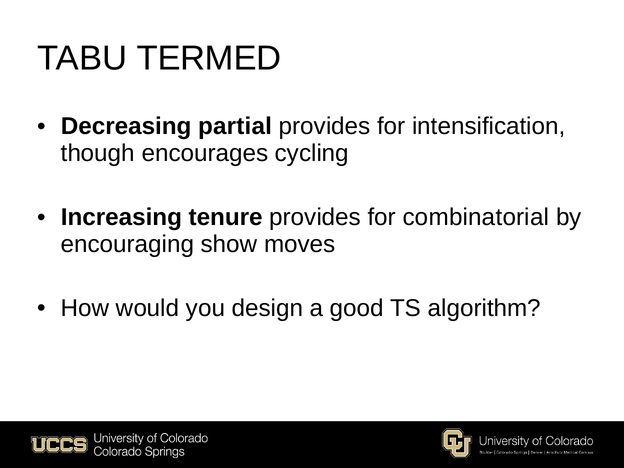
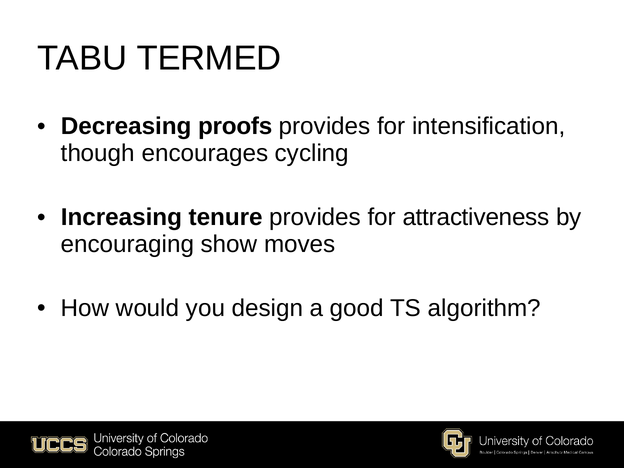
partial: partial -> proofs (235, 126)
combinatorial: combinatorial -> attractiveness (476, 217)
